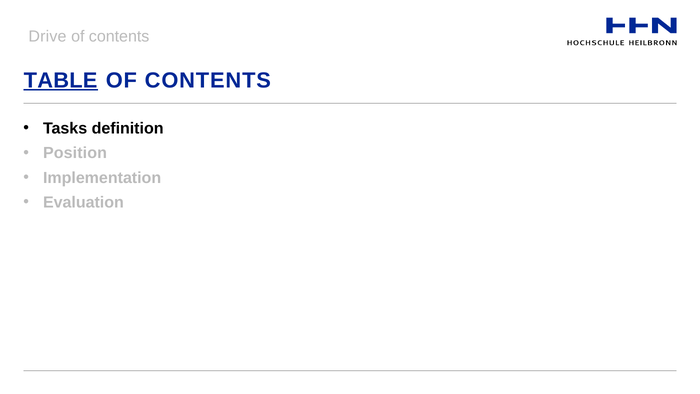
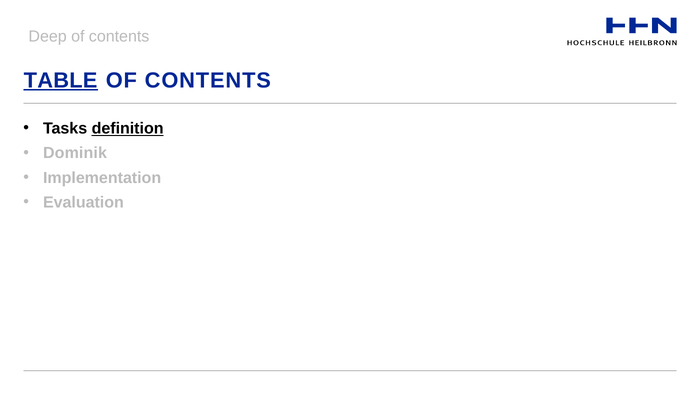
Drive: Drive -> Deep (48, 36)
definition underline: none -> present (128, 128)
Position: Position -> Dominik (75, 153)
